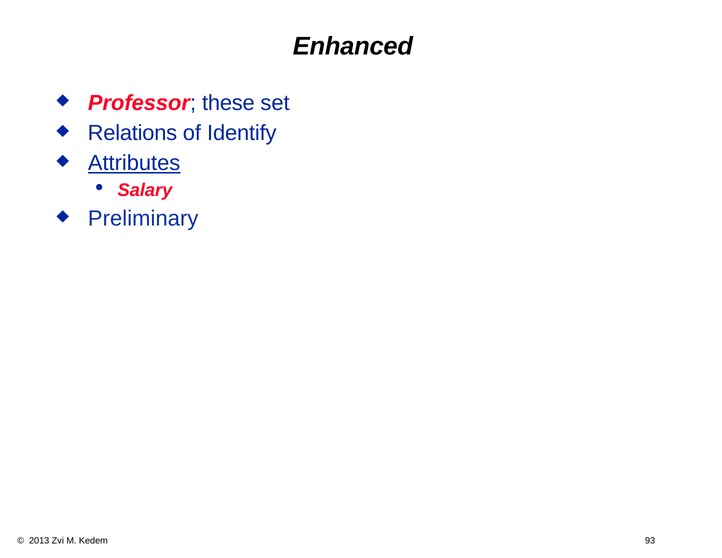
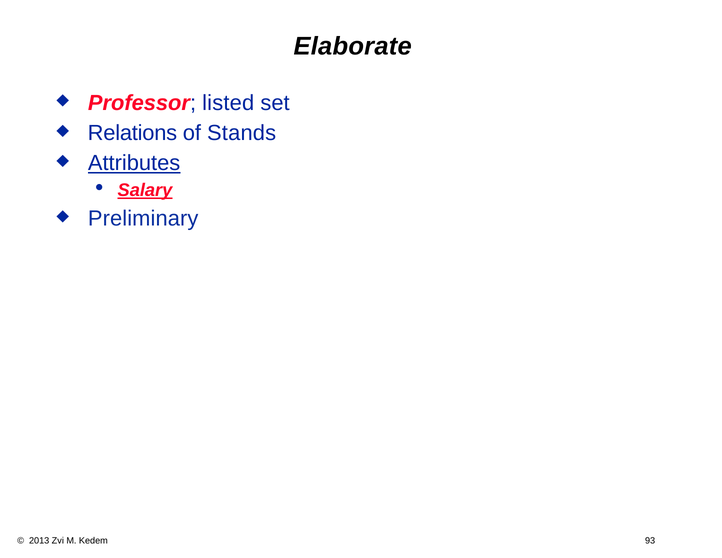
Enhanced: Enhanced -> Elaborate (353, 46)
these: these -> listed (228, 103)
Identify: Identify -> Stands (242, 133)
Salary underline: none -> present (145, 190)
